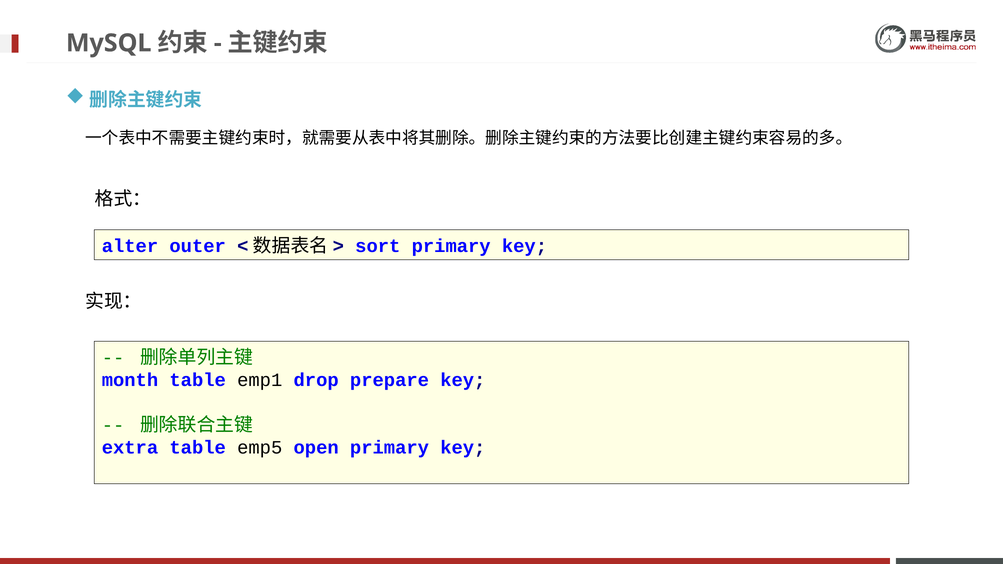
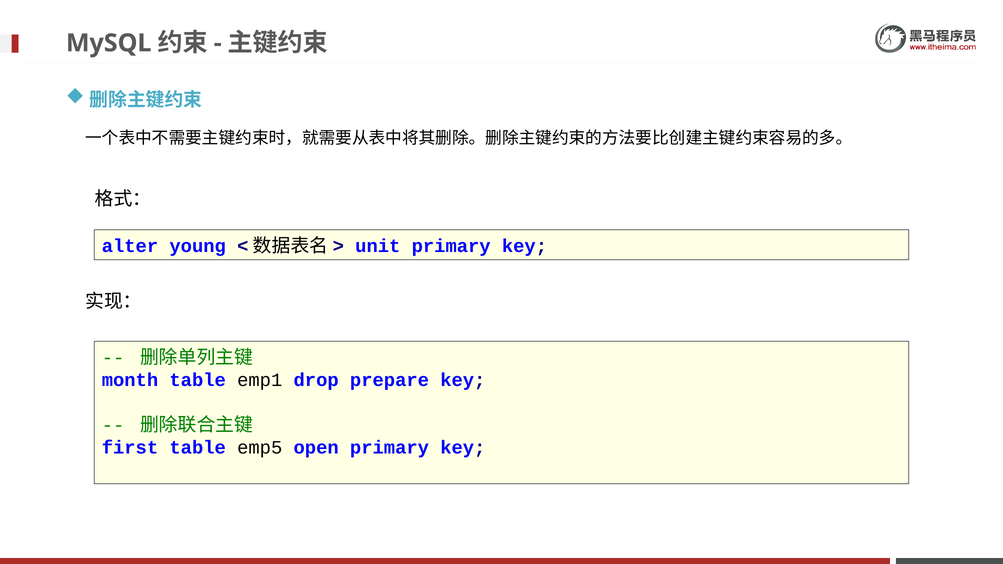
outer: outer -> young (198, 246)
sort: sort -> unit (378, 246)
extra: extra -> first (130, 448)
